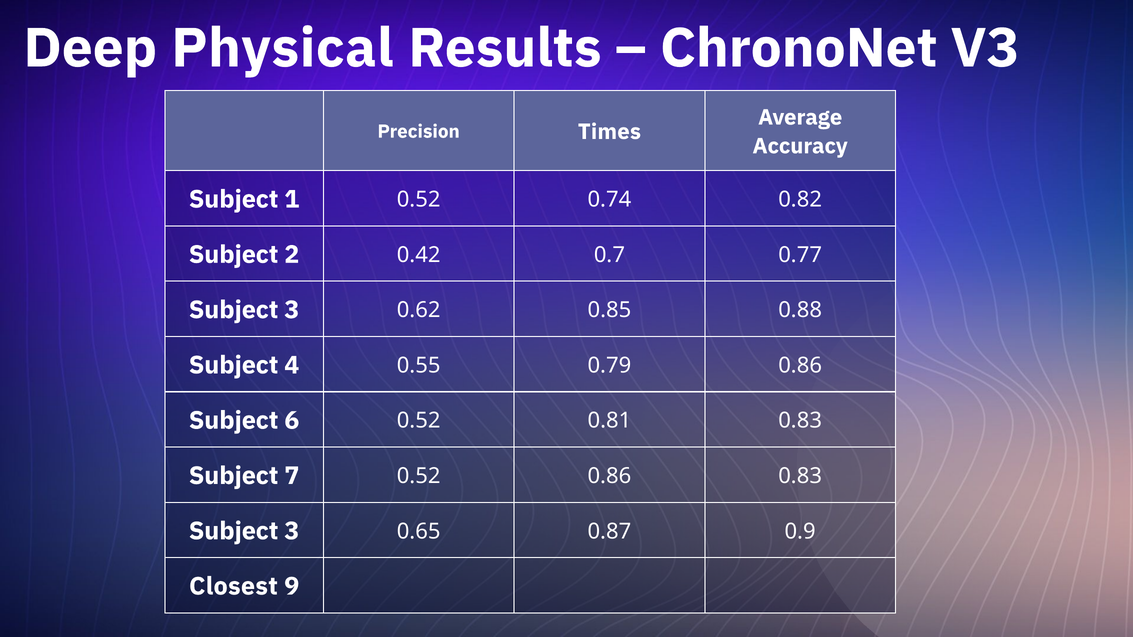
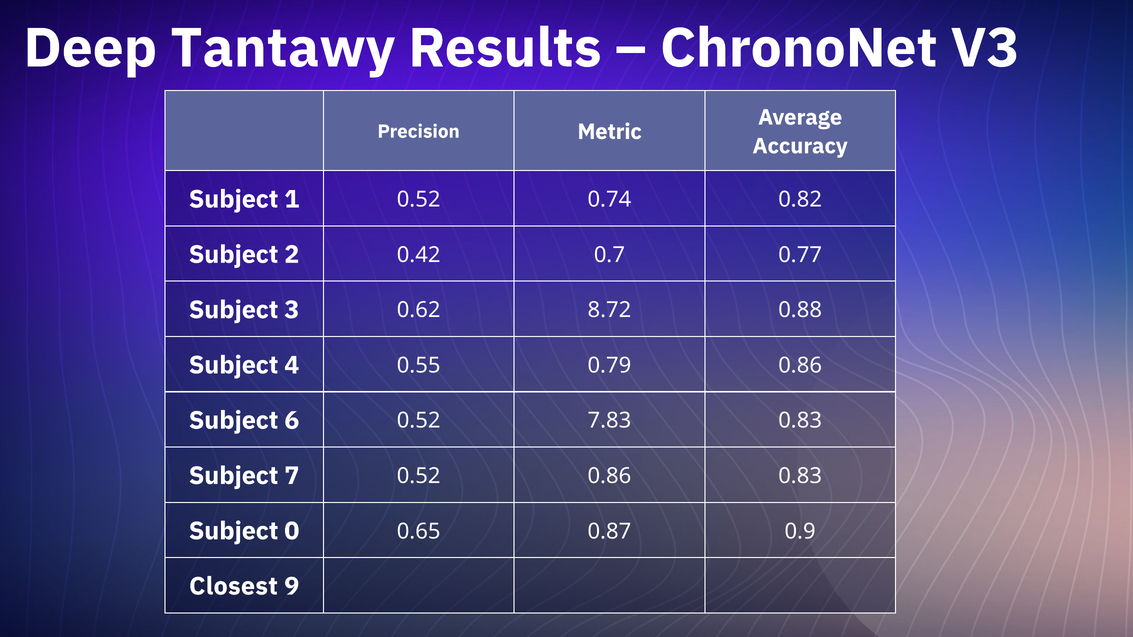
Physical: Physical -> Tantawy (283, 48)
Times: Times -> Metric (610, 132)
0.85: 0.85 -> 8.72 (609, 310)
0.81: 0.81 -> 7.83 (609, 421)
3: 3 -> 0 (292, 531)
